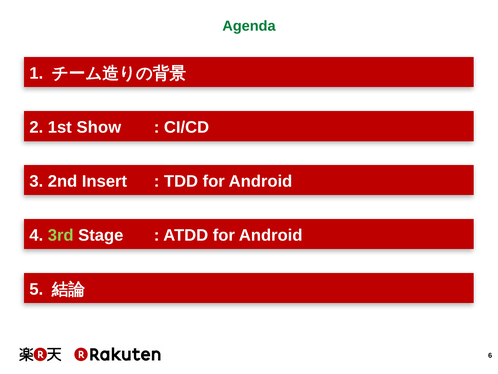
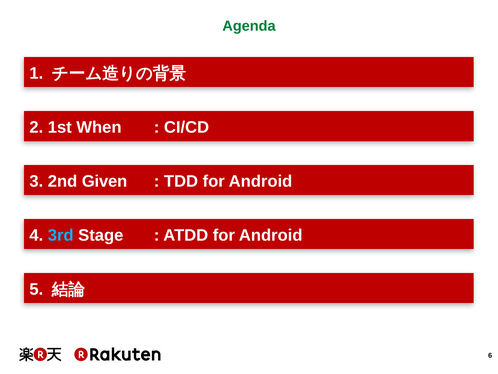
Show: Show -> When (99, 127)
Insert: Insert -> Given (105, 181)
3rd colour: light green -> light blue (61, 235)
